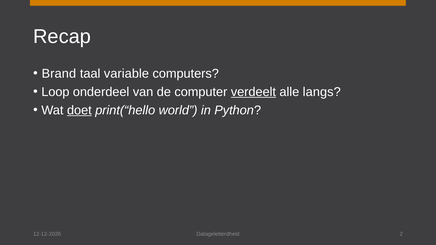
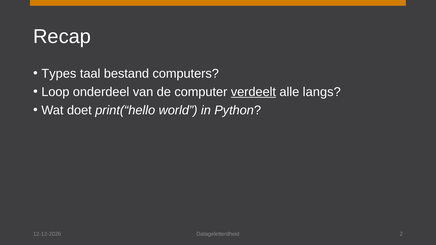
Brand: Brand -> Types (59, 74)
variable: variable -> bestand (126, 74)
doet underline: present -> none (79, 110)
